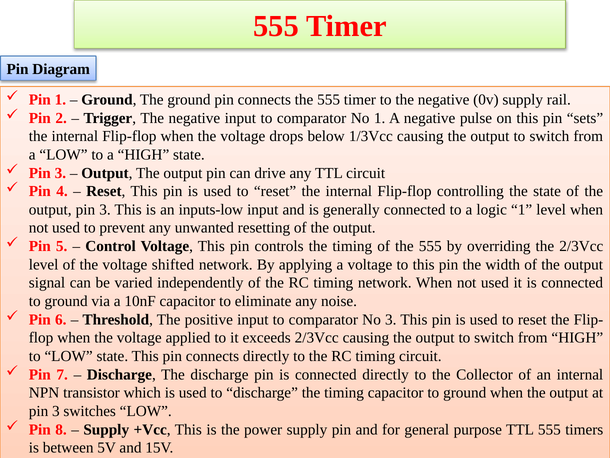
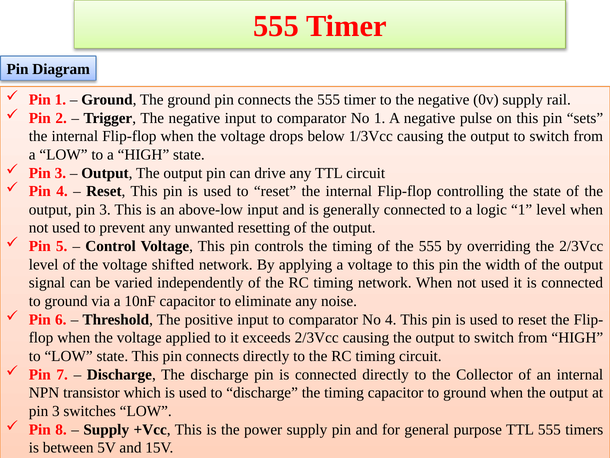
inputs-low: inputs-low -> above-low (211, 209)
No 3: 3 -> 4 (391, 319)
